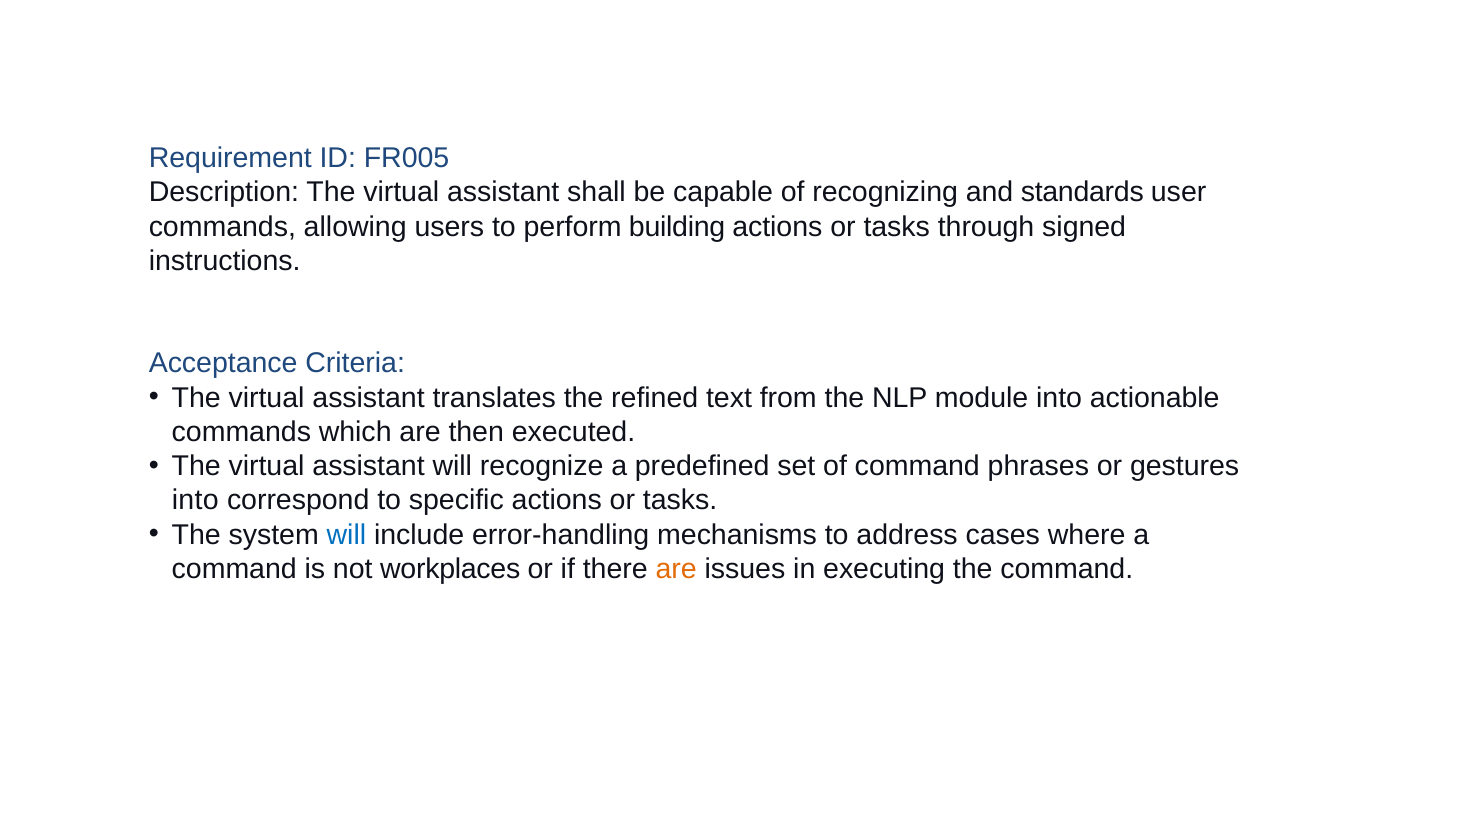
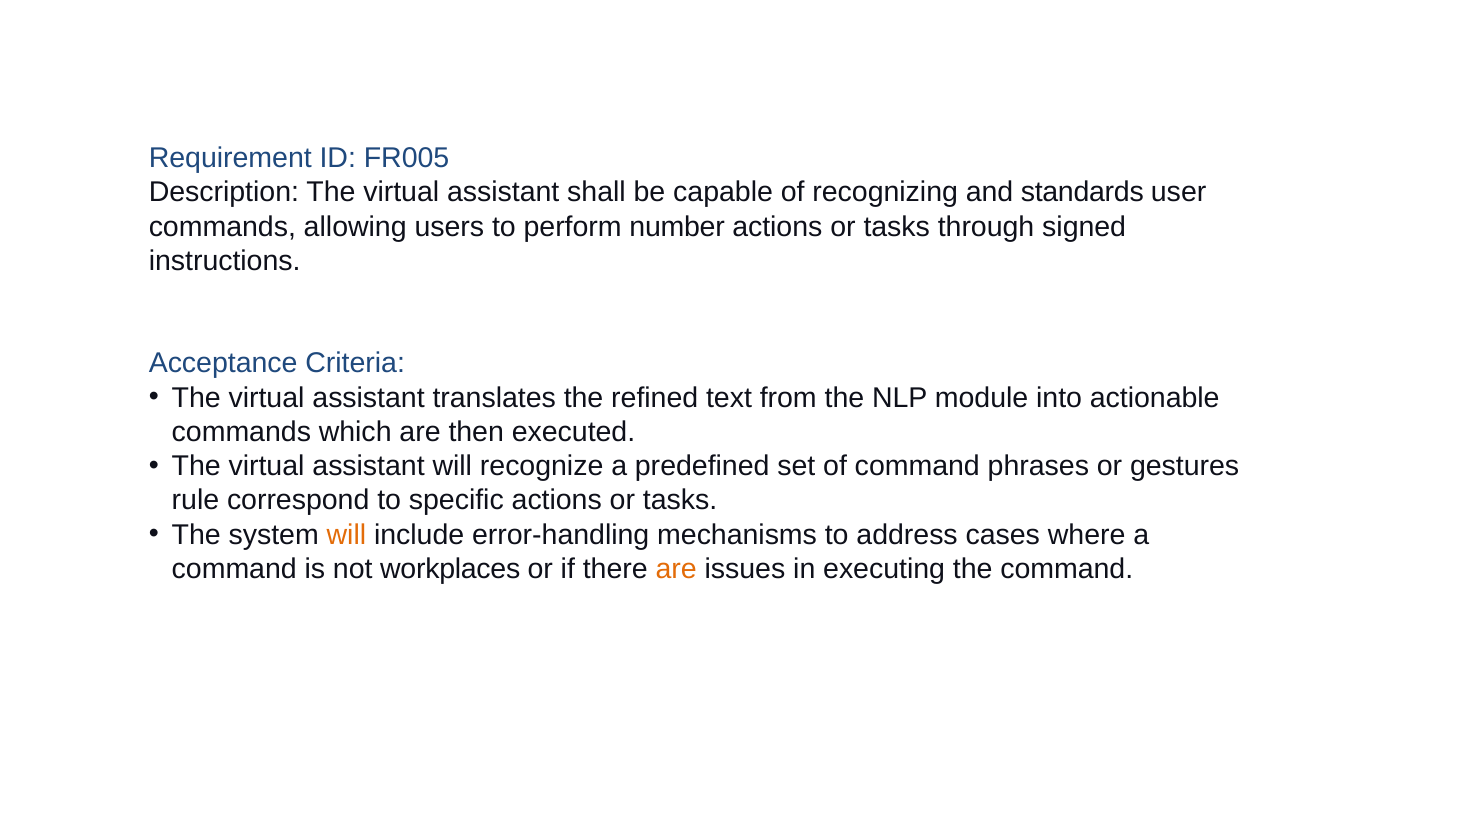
building: building -> number (677, 227)
into: into -> rule (195, 501)
will colour: blue -> orange (346, 535)
